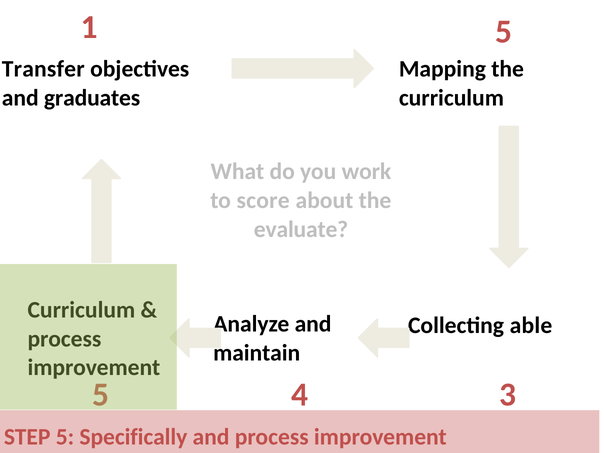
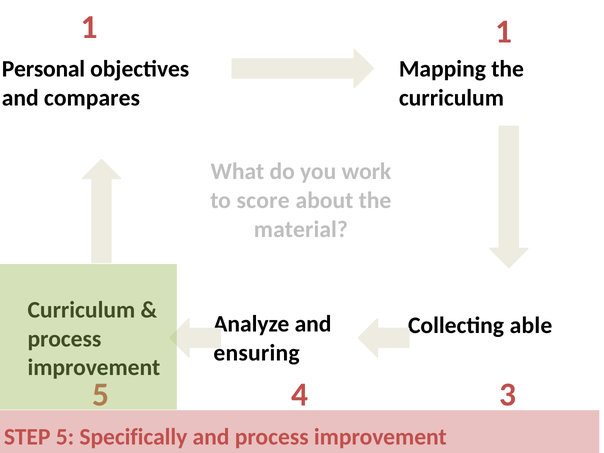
1 5: 5 -> 1 (504, 32)
Transfer: Transfer -> Personal (43, 69)
graduates: graduates -> compares (92, 98)
evaluate: evaluate -> material (301, 229)
maintain: maintain -> ensuring (257, 353)
